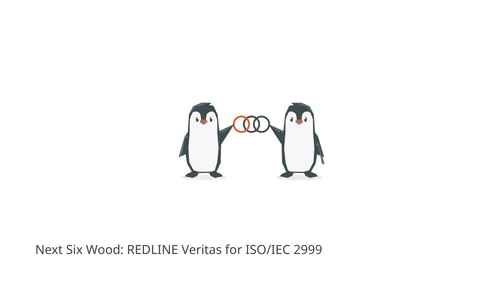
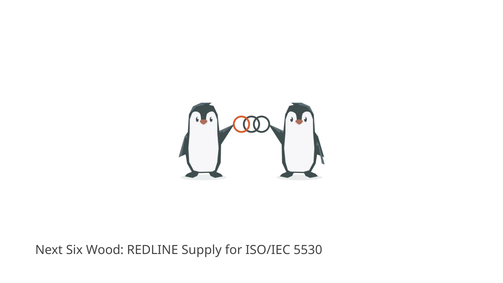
Veritas: Veritas -> Supply (202, 250)
2999: 2999 -> 5530 (308, 250)
